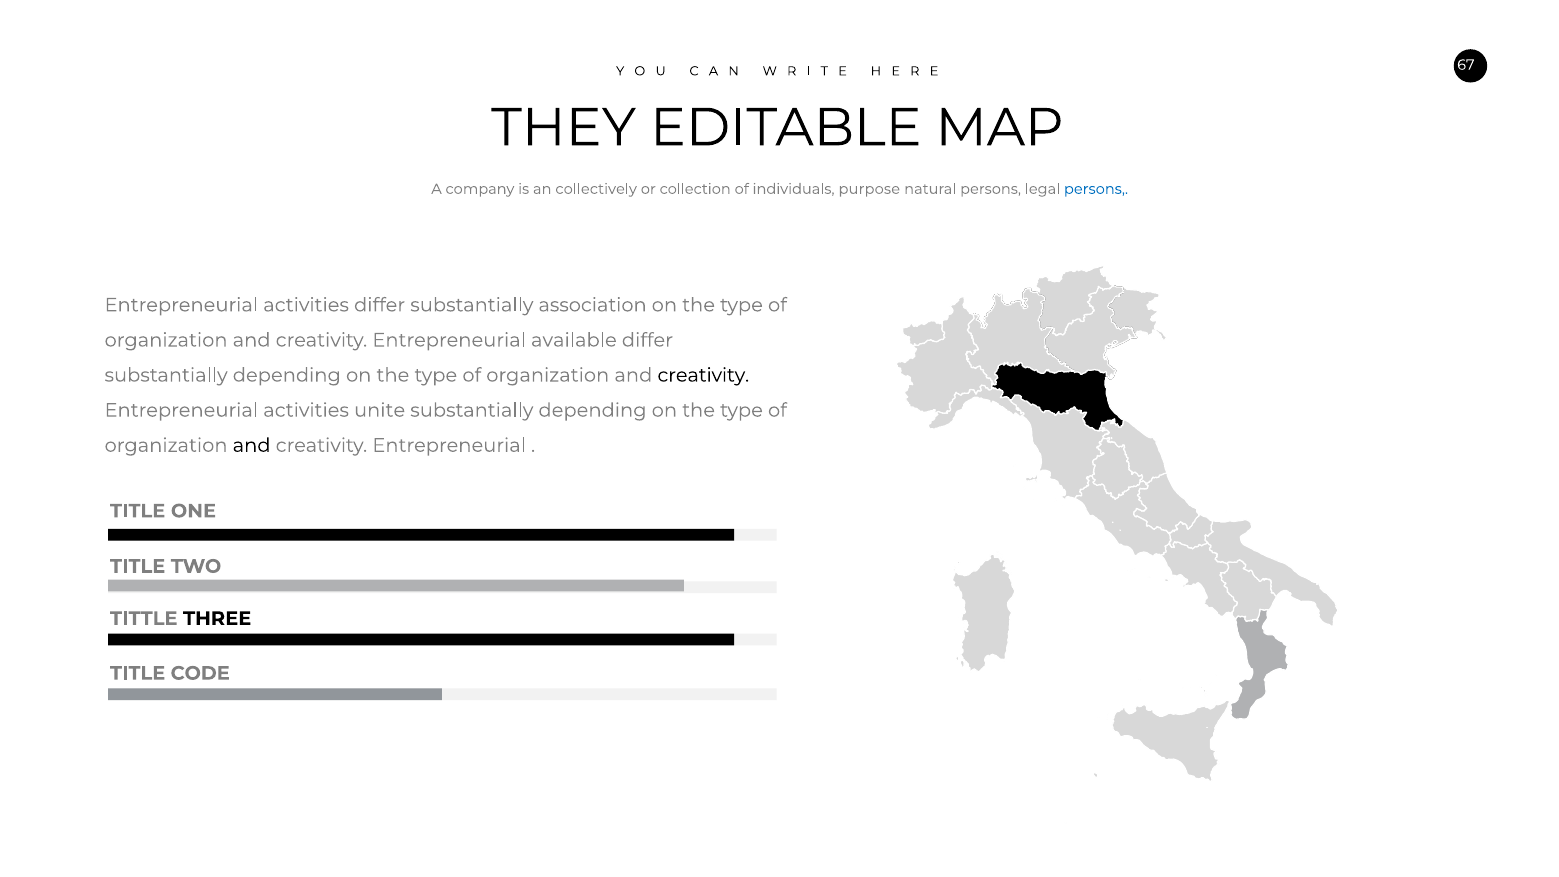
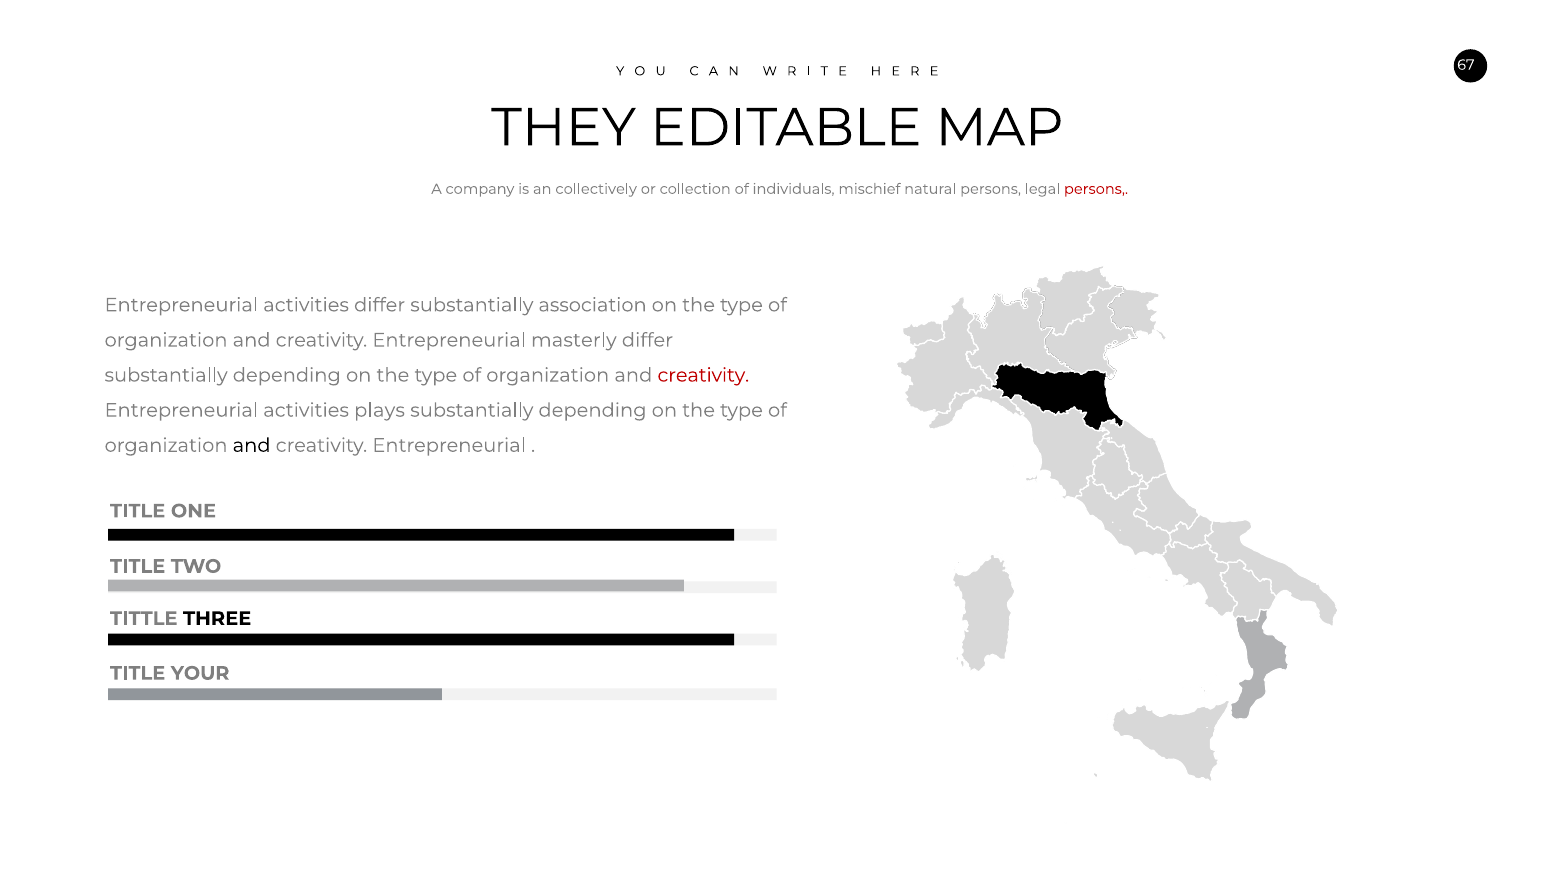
purpose: purpose -> mischief (869, 189)
persons colour: blue -> red (1096, 189)
available: available -> masterly (574, 340)
creativity colour: black -> red (703, 375)
unite: unite -> plays (380, 410)
CODE: CODE -> YOUR (200, 673)
